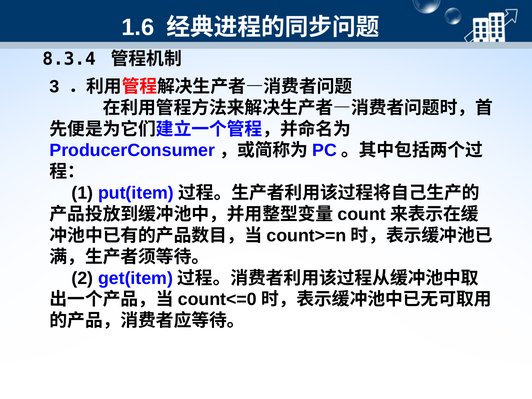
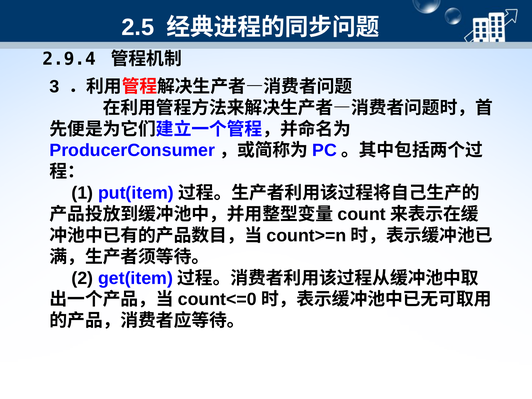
1.6: 1.6 -> 2.5 (138, 27)
8.3.4: 8.3.4 -> 2.9.4 (69, 59)
